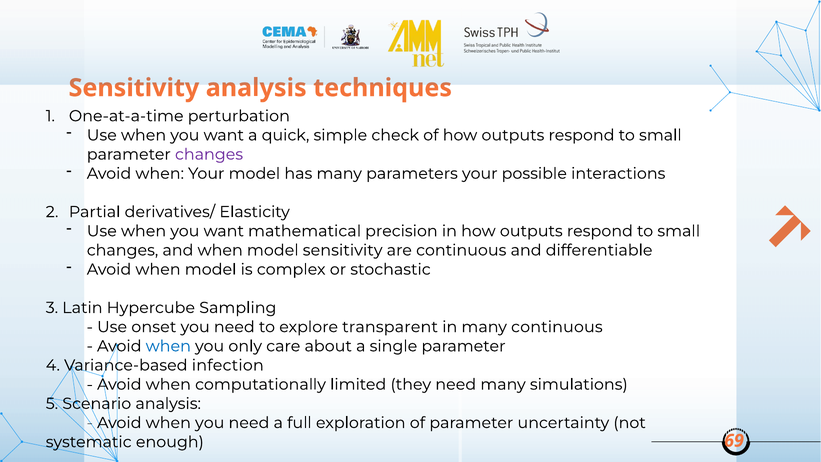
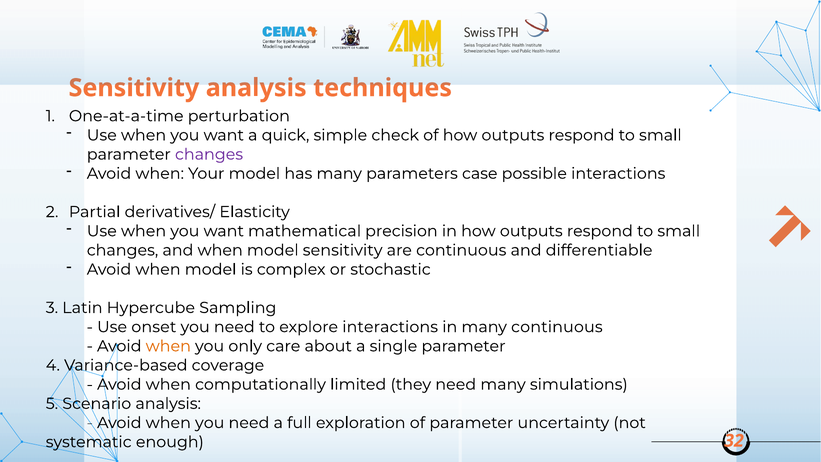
parameters your: your -> case (480, 173)
explore transparent: transparent -> interactions (390, 327)
when colour: blue -> orange (168, 346)
infection: infection -> coverage (228, 365)
69: 69 -> 32 (734, 441)
